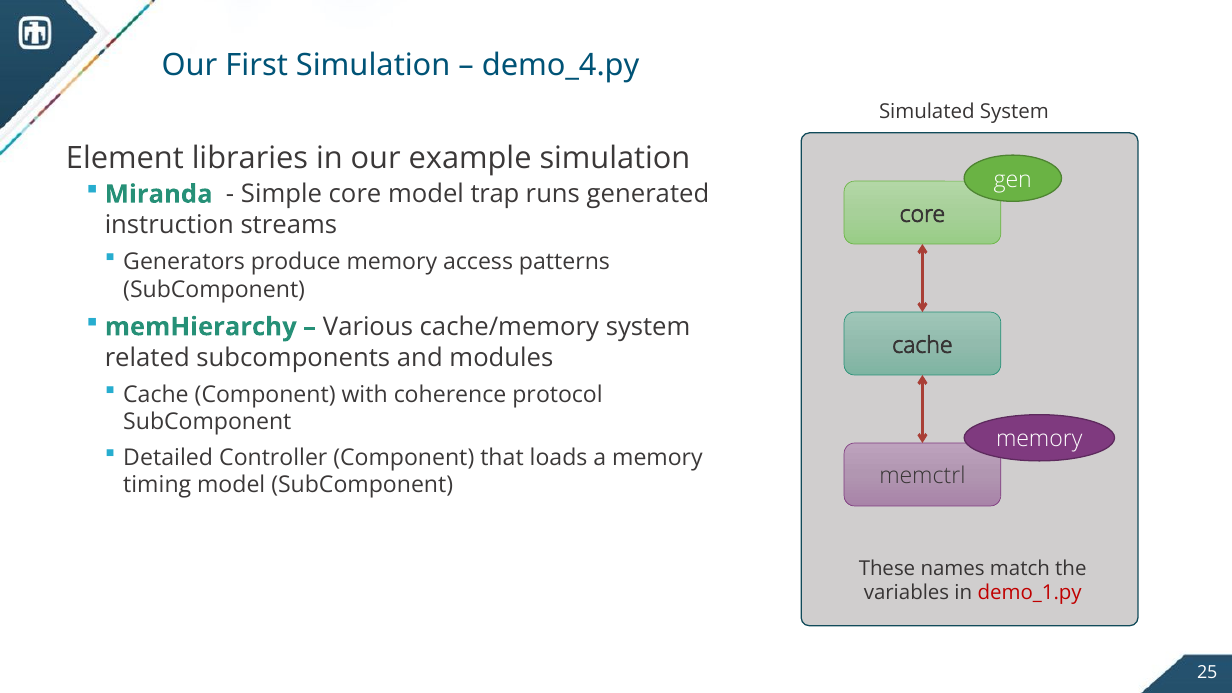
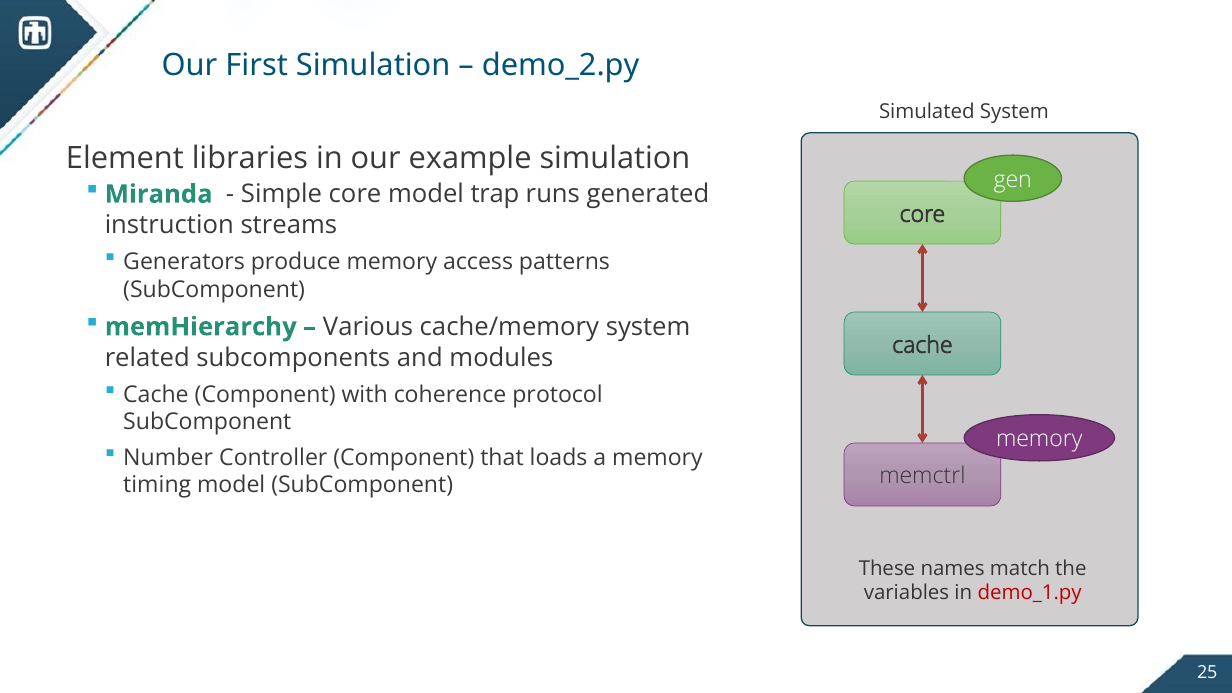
demo_4.py: demo_4.py -> demo_2.py (561, 65)
Detailed: Detailed -> Number (168, 458)
